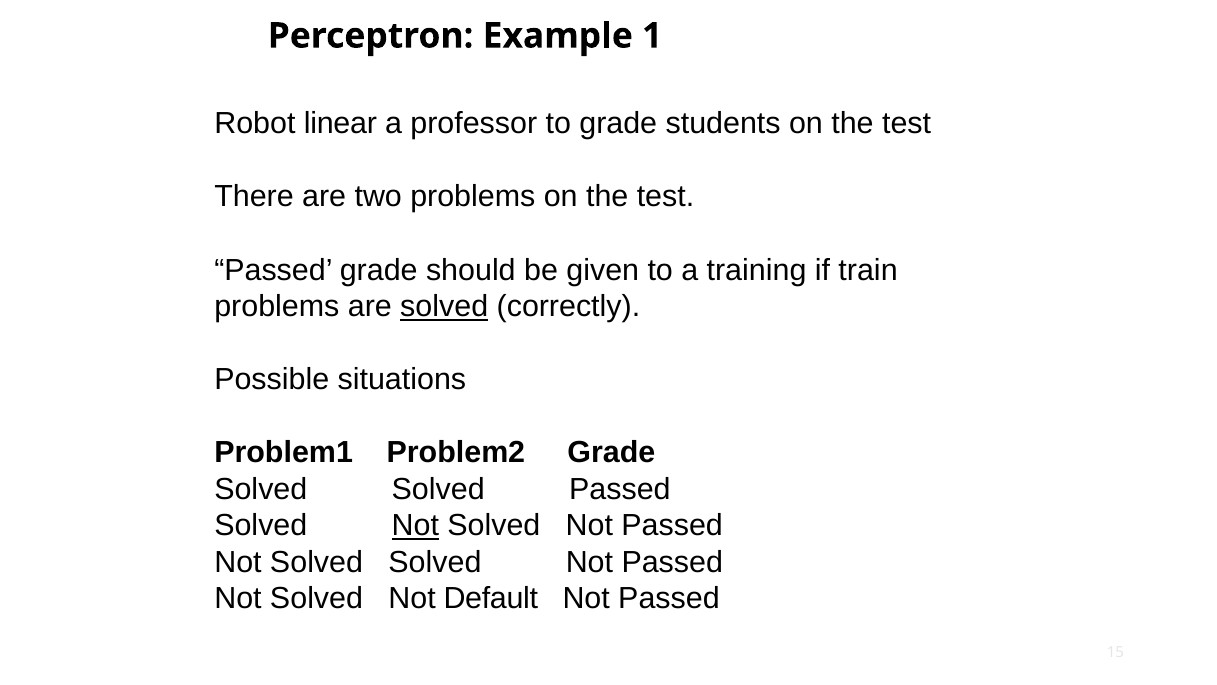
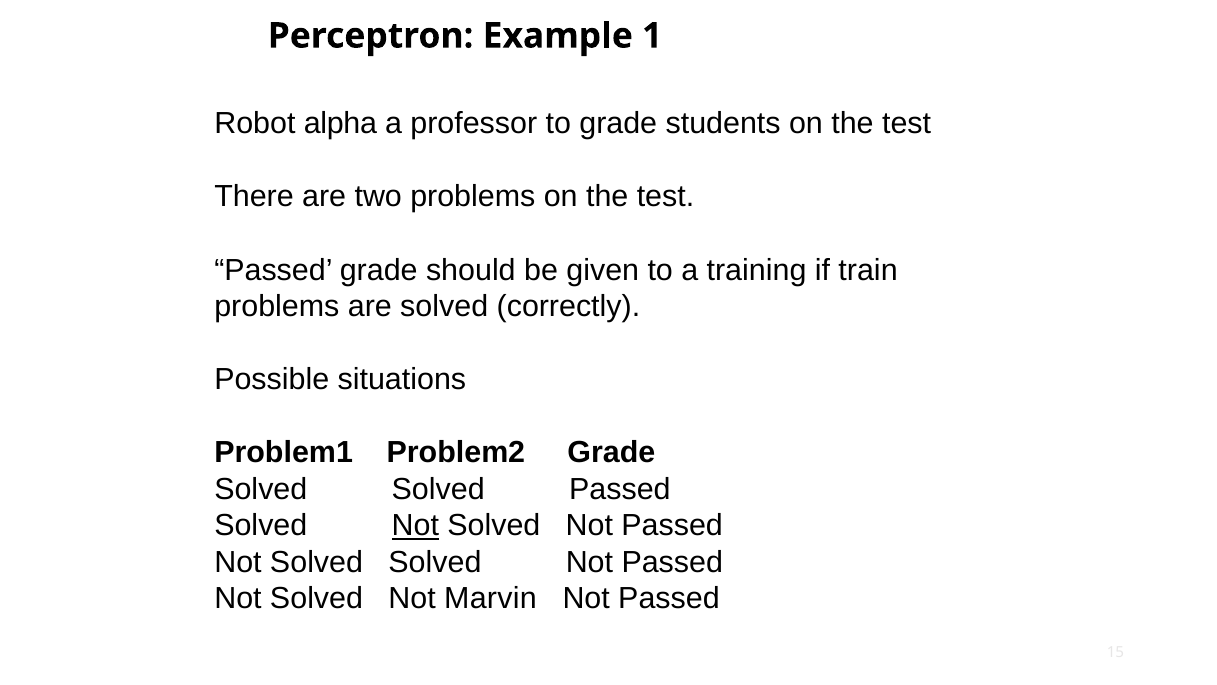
linear: linear -> alpha (340, 124)
solved underline: present -> none (444, 306)
Default: Default -> Marvin (491, 598)
